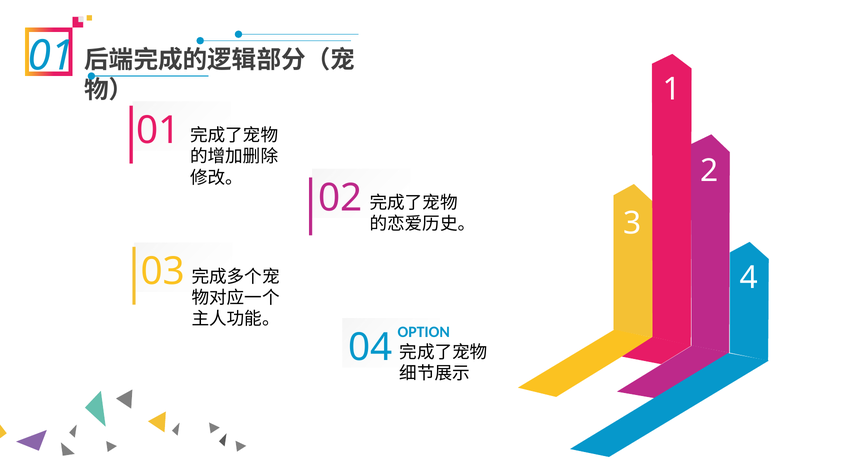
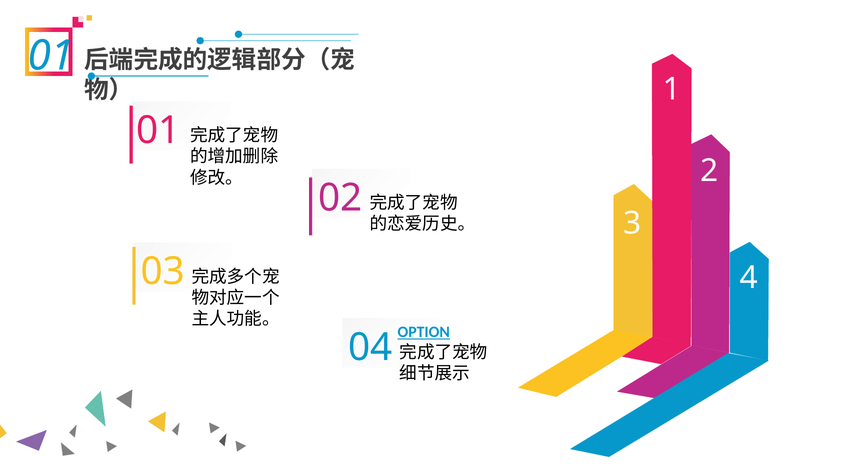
OPTION underline: none -> present (424, 332)
